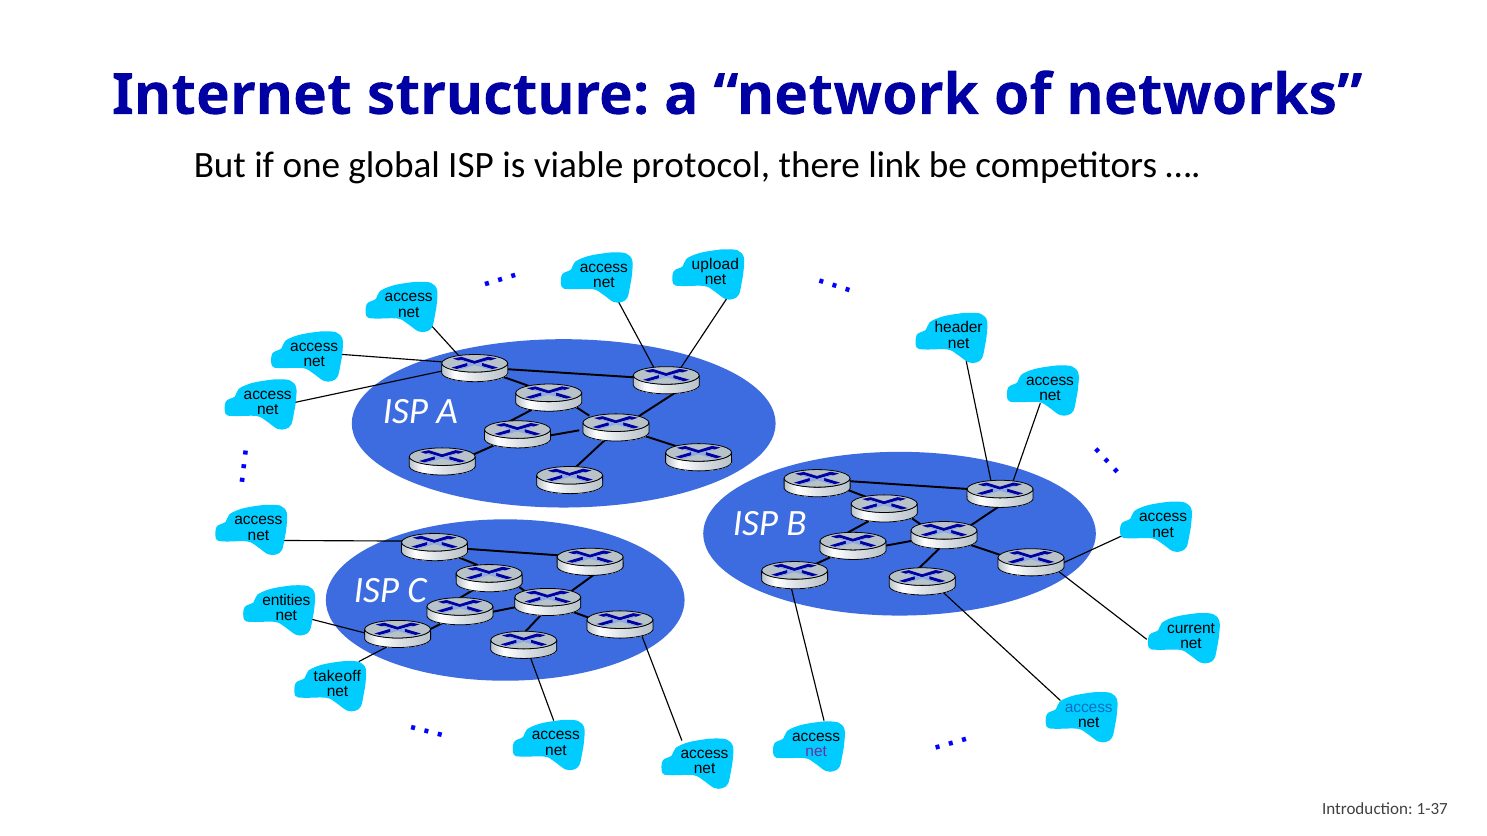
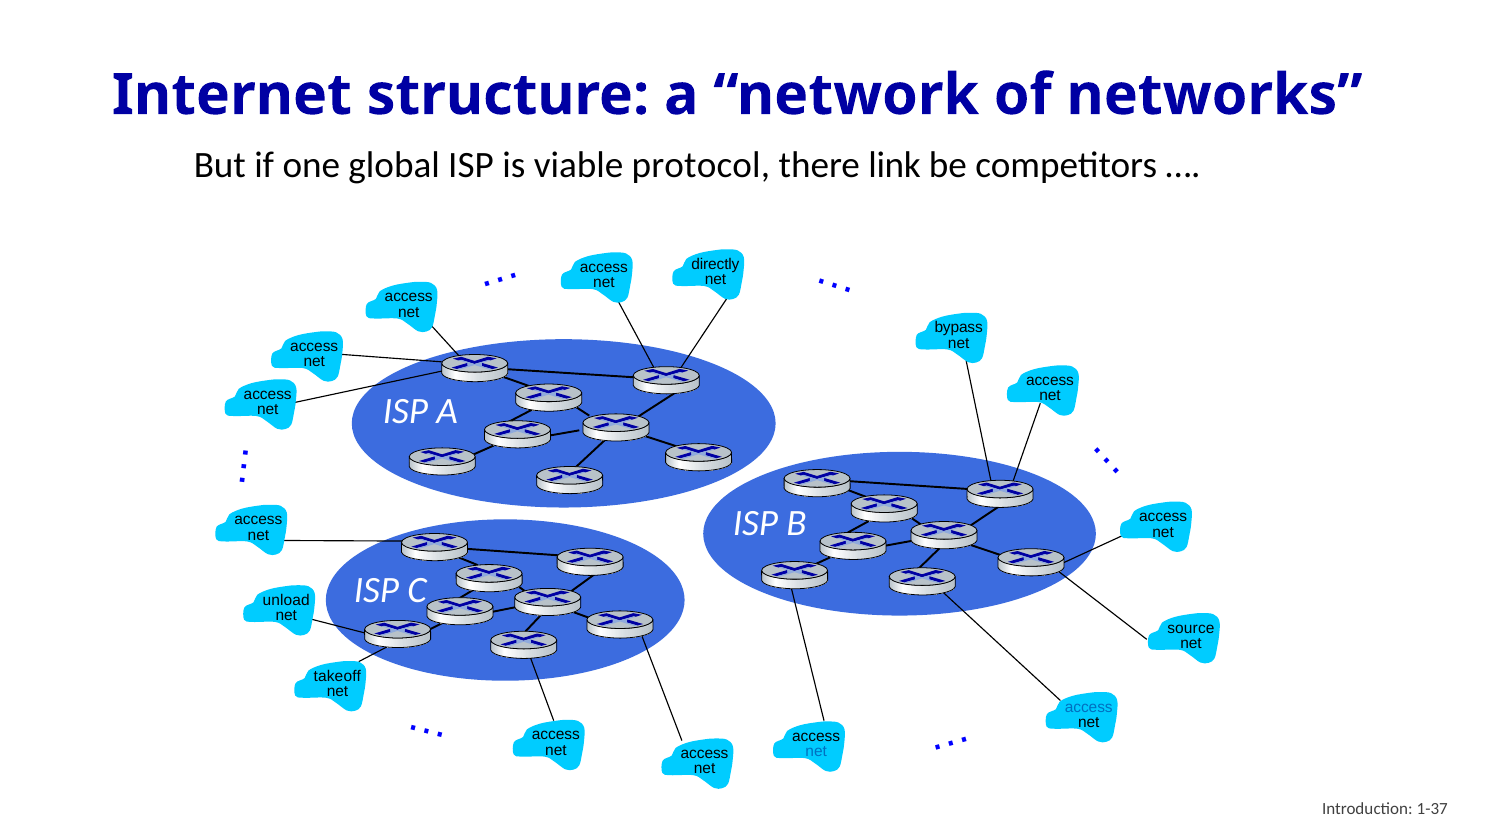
upload: upload -> directly (715, 264)
header: header -> bypass (959, 328)
entities: entities -> unload (286, 600)
current: current -> source (1191, 628)
net colour: purple -> blue (816, 752)
